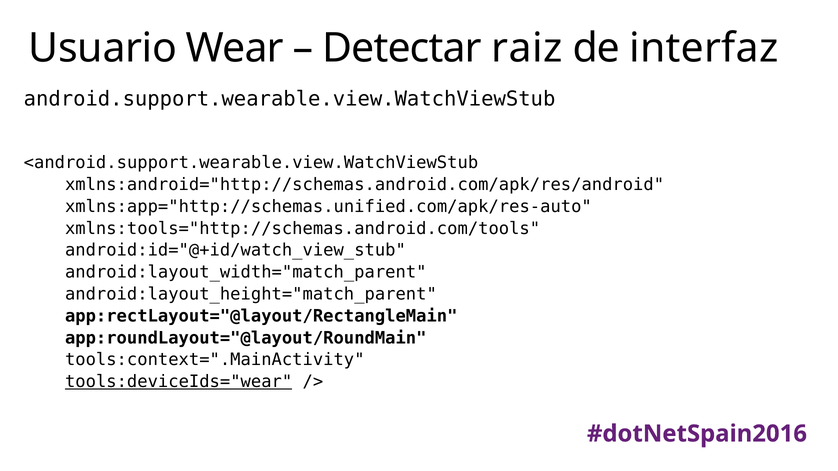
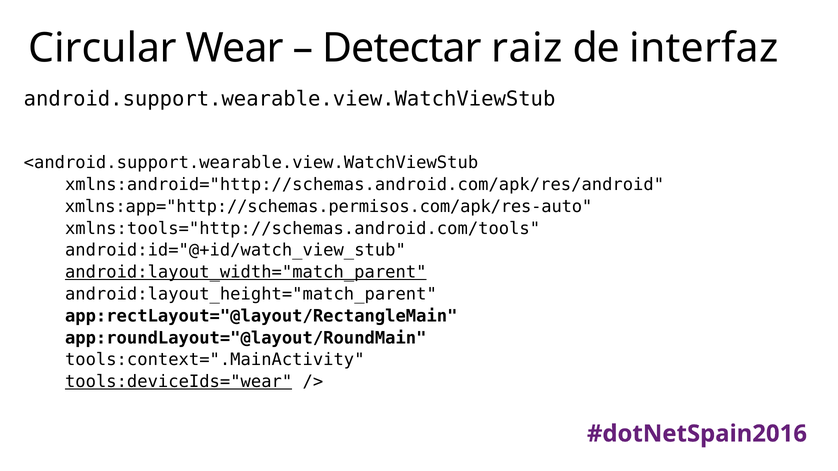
Usuario: Usuario -> Circular (103, 48)
xmlns:app="http://schemas.unified.com/apk/res-auto: xmlns:app="http://schemas.unified.com/apk/res-auto -> xmlns:app="http://schemas.permisos.com/apk/res-auto (329, 207)
android:layout_width="match_parent underline: none -> present (246, 272)
